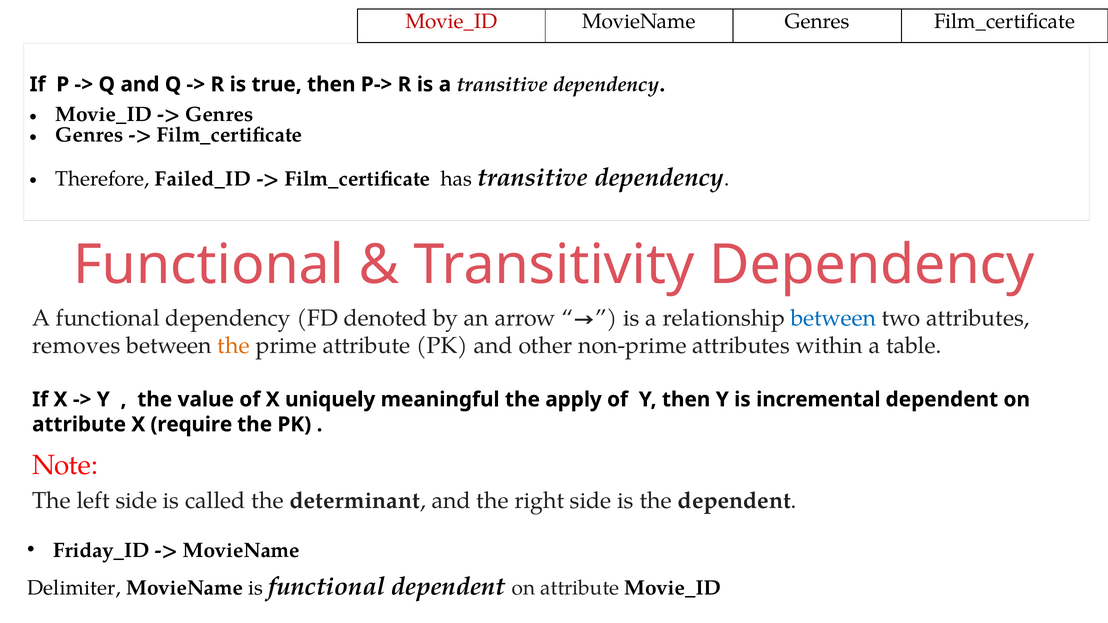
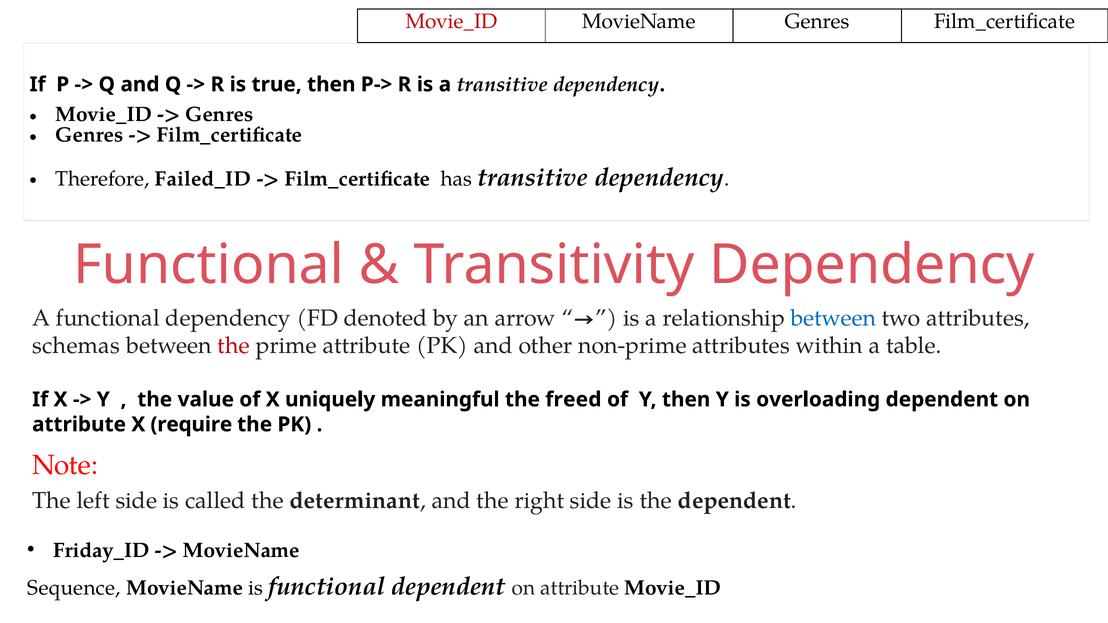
removes: removes -> schemas (76, 346)
the colour: orange -> red (234, 346)
apply: apply -> freed (573, 400)
incremental: incremental -> overloading (818, 400)
Delimiter: Delimiter -> Sequence (74, 588)
